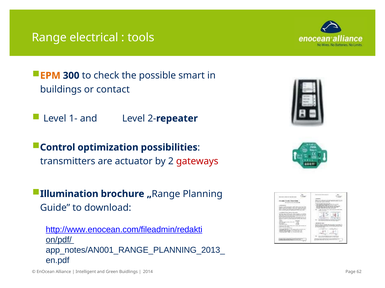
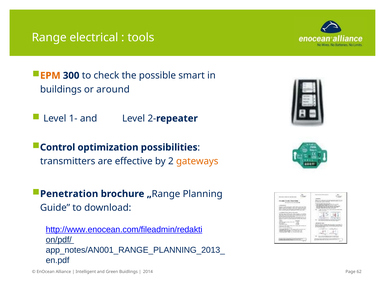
contact: contact -> around (113, 90)
actuator: actuator -> effective (134, 162)
gateways colour: red -> orange (197, 162)
Illumination: Illumination -> Penetration (69, 194)
